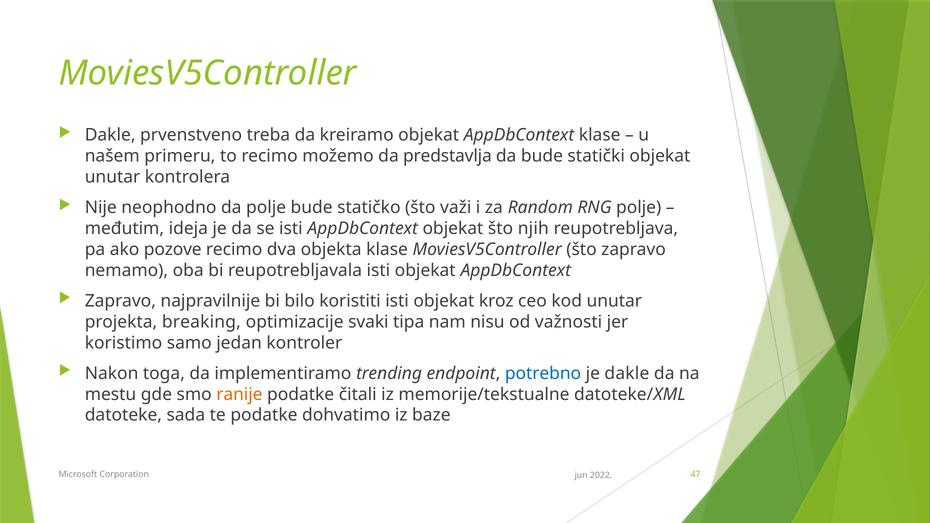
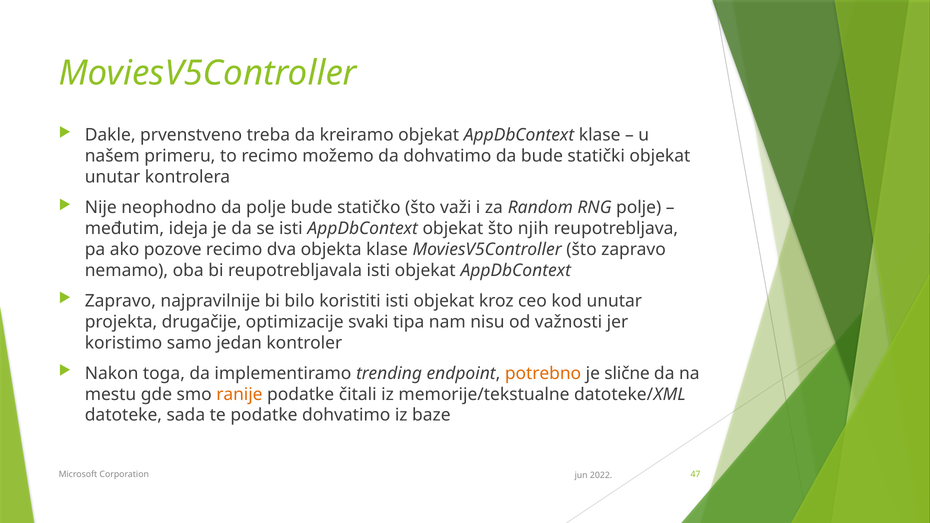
da predstavlja: predstavlja -> dohvatimo (447, 156)
breaking: breaking -> drugačije (202, 322)
potrebno colour: blue -> orange (543, 373)
je dakle: dakle -> slične (627, 373)
